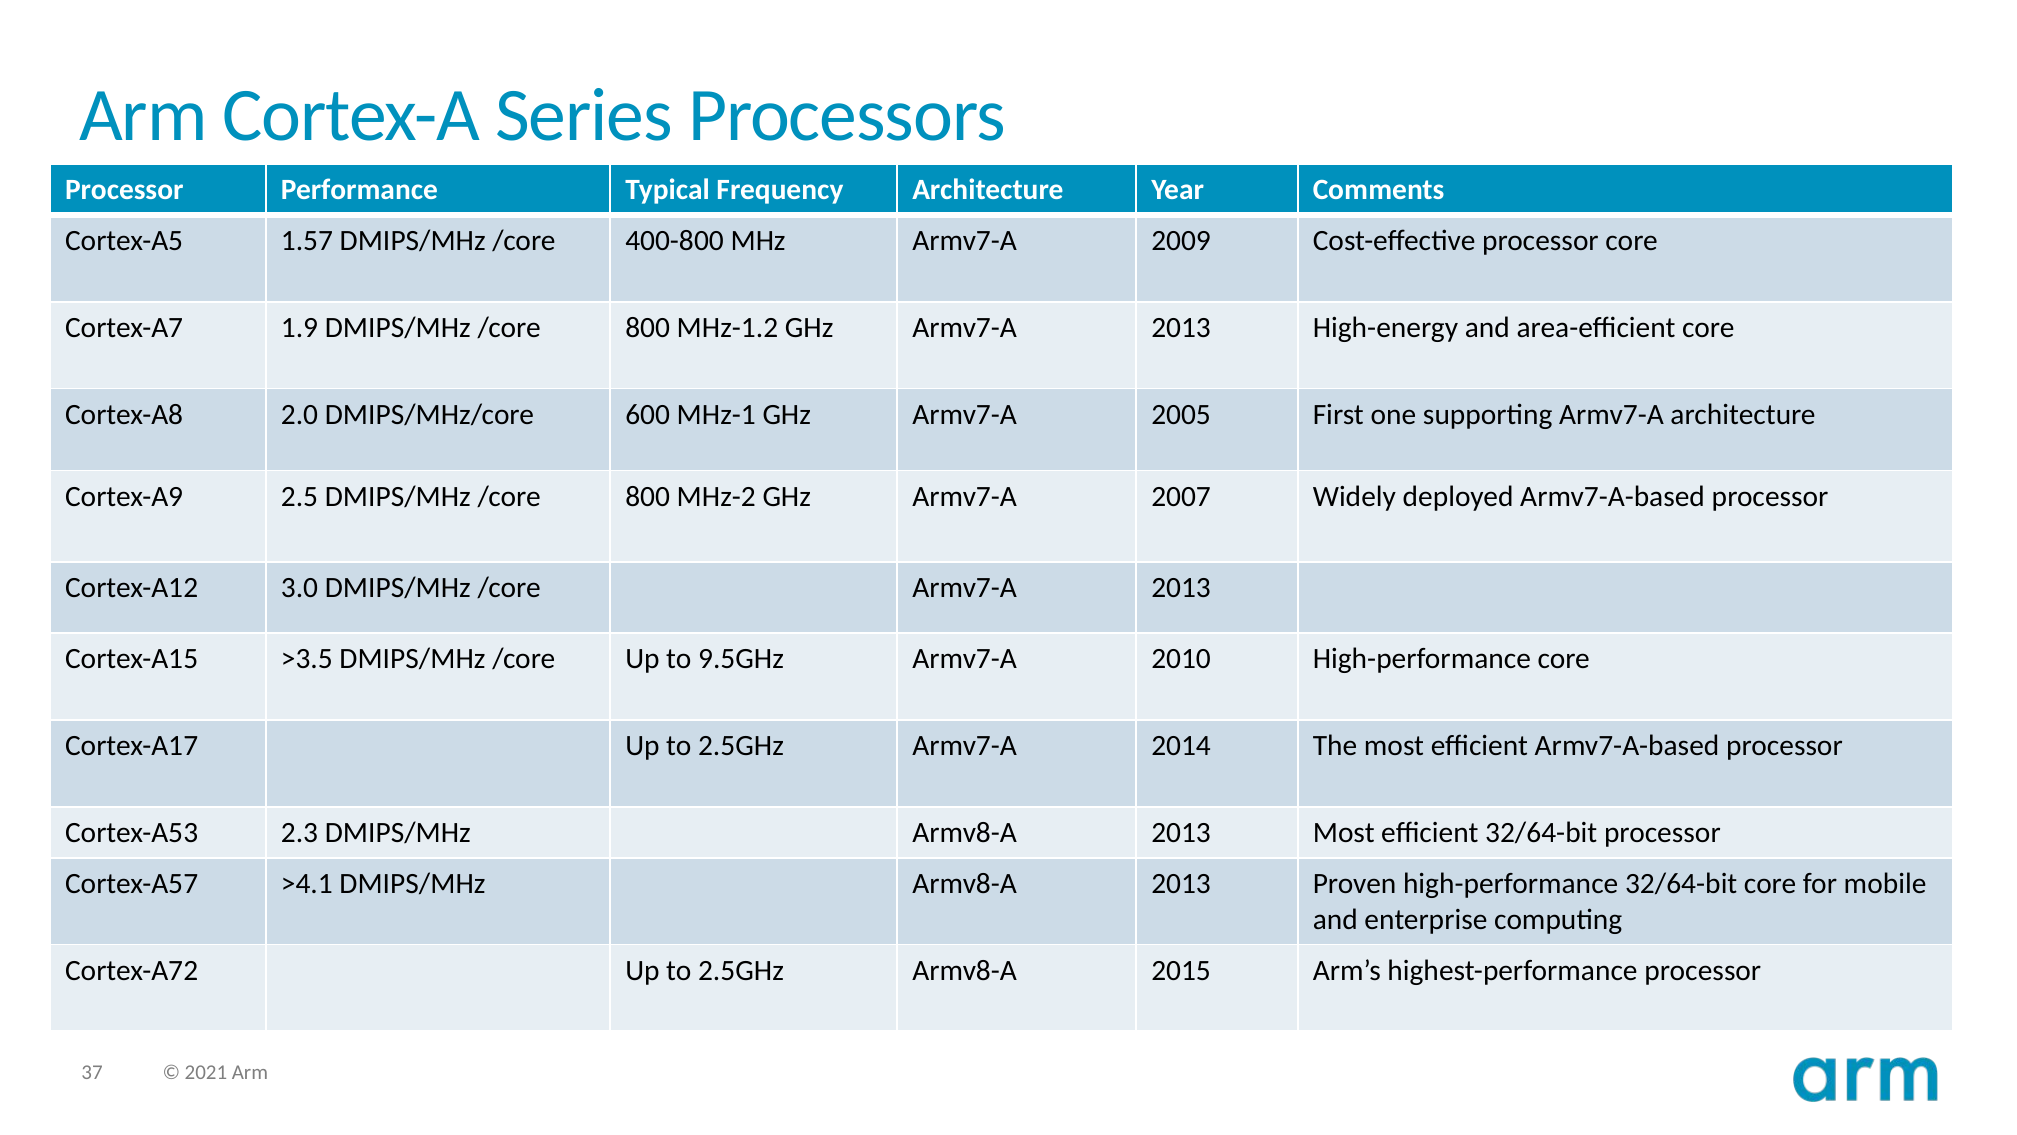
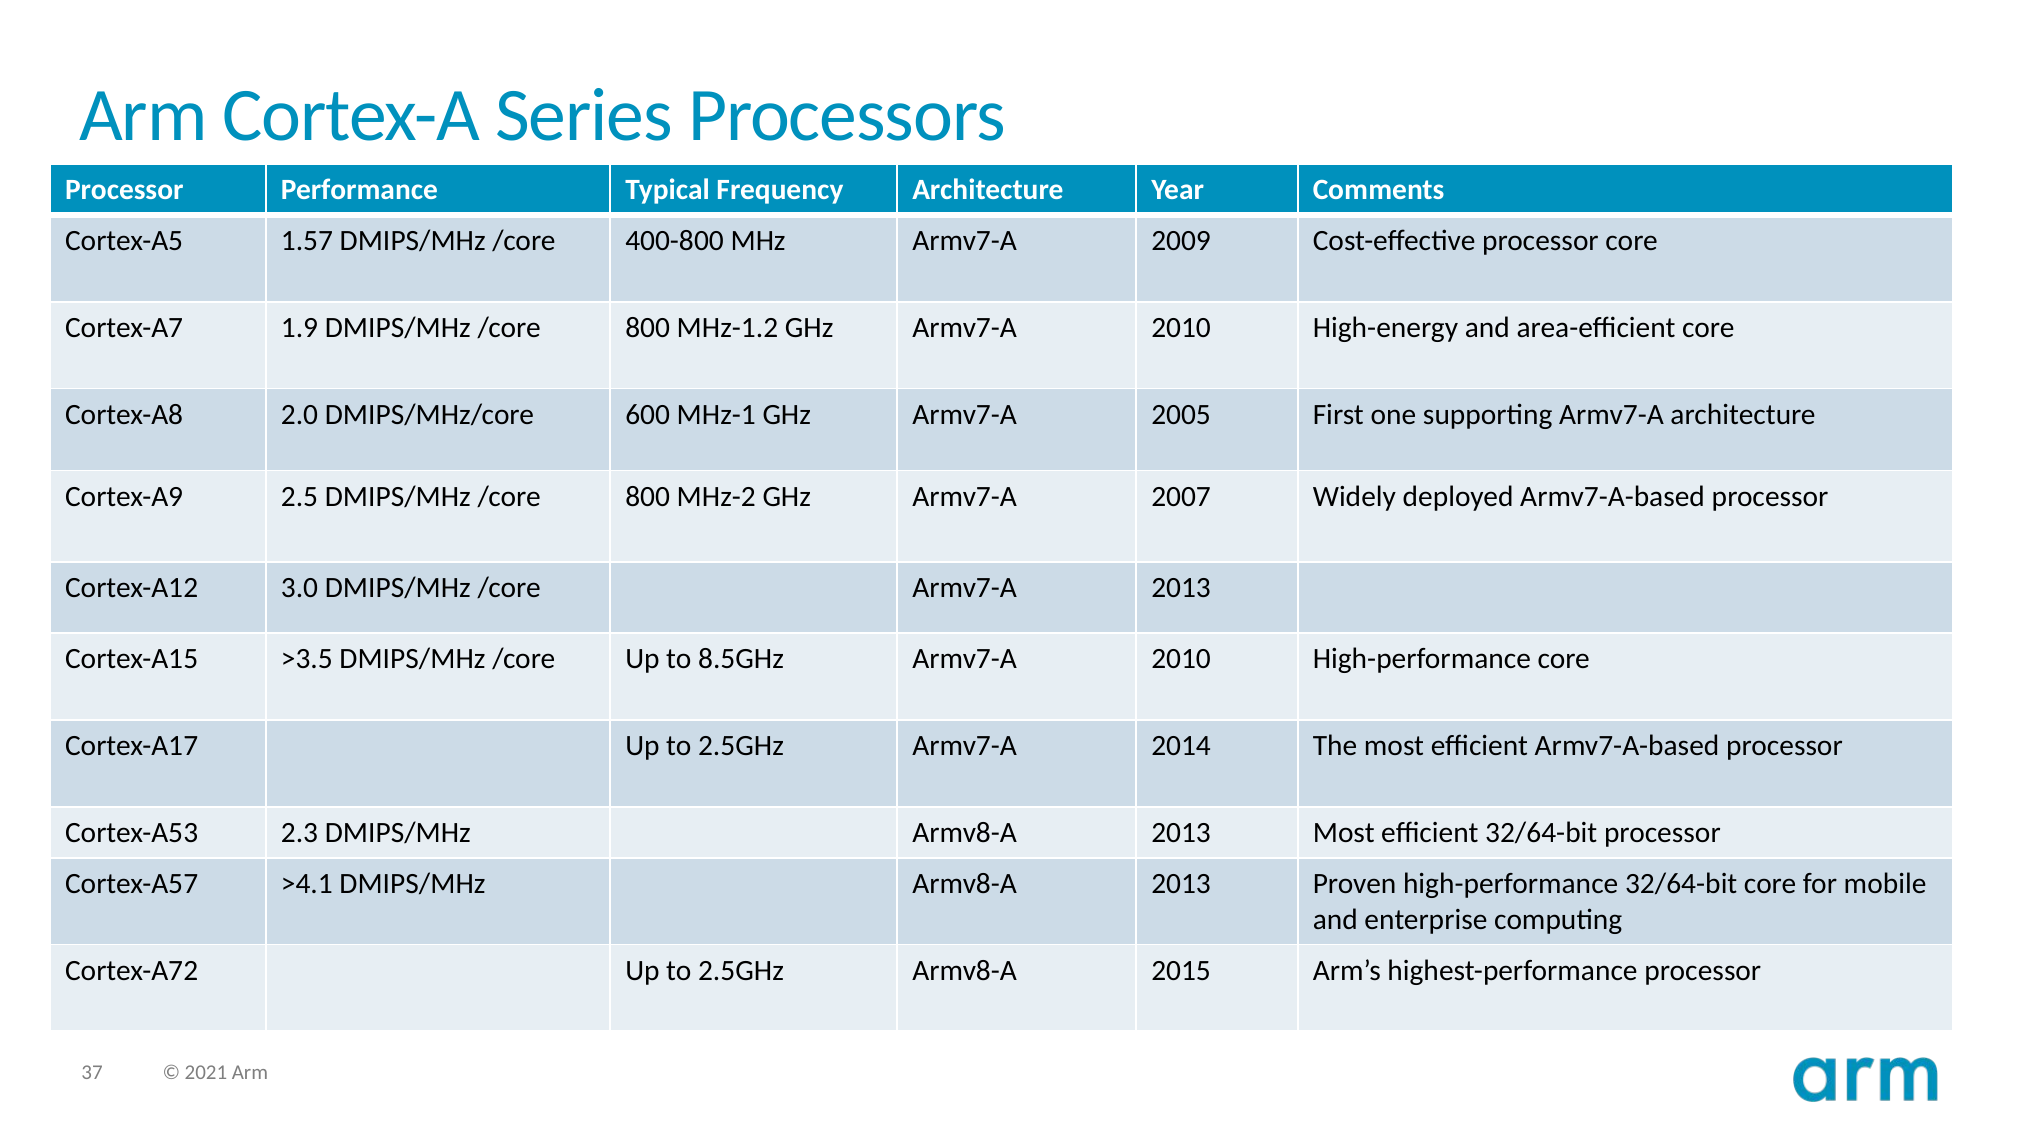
GHz Armv7-A 2013: 2013 -> 2010 (1181, 328)
9.5GHz: 9.5GHz -> 8.5GHz (741, 659)
